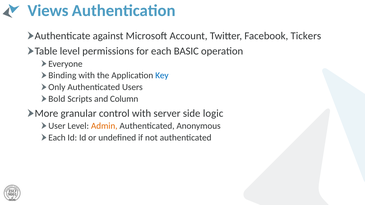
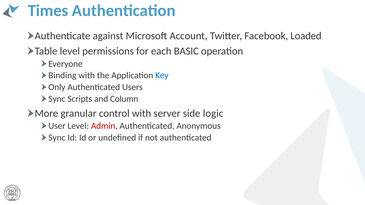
Views: Views -> Times (48, 11)
Tickers: Tickers -> Loaded (306, 36)
Bold: Bold -> Sync (57, 99)
Admin colour: orange -> red (104, 126)
Each: Each -> Sync (57, 138)
